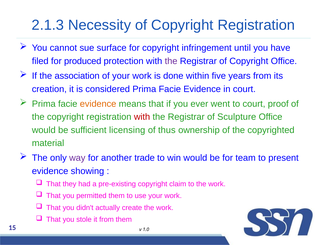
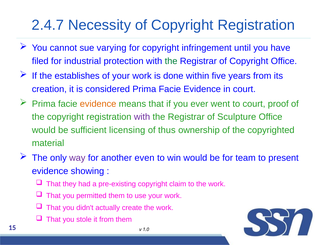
2.1.3: 2.1.3 -> 2.4.7 (48, 25)
surface: surface -> varying (112, 48)
produced: produced -> industrial (83, 61)
the colour: purple -> green (171, 61)
association: association -> establishes (77, 76)
with colour: red -> purple (142, 117)
trade: trade -> even (144, 158)
